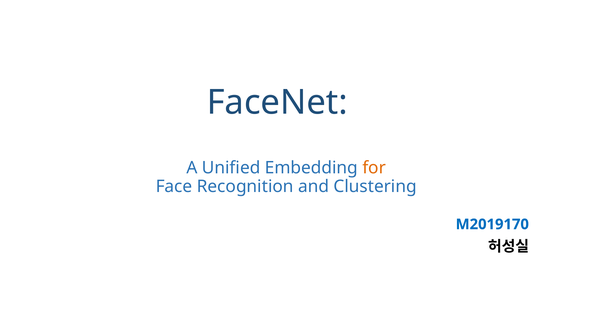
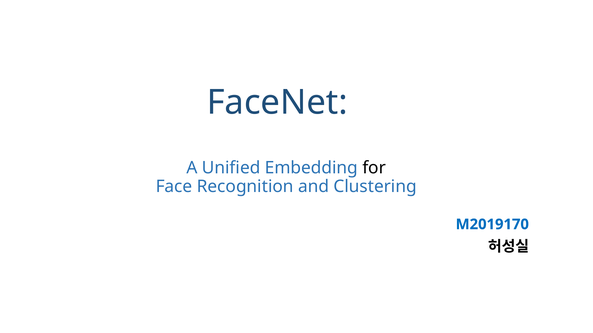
for colour: orange -> black (374, 168)
